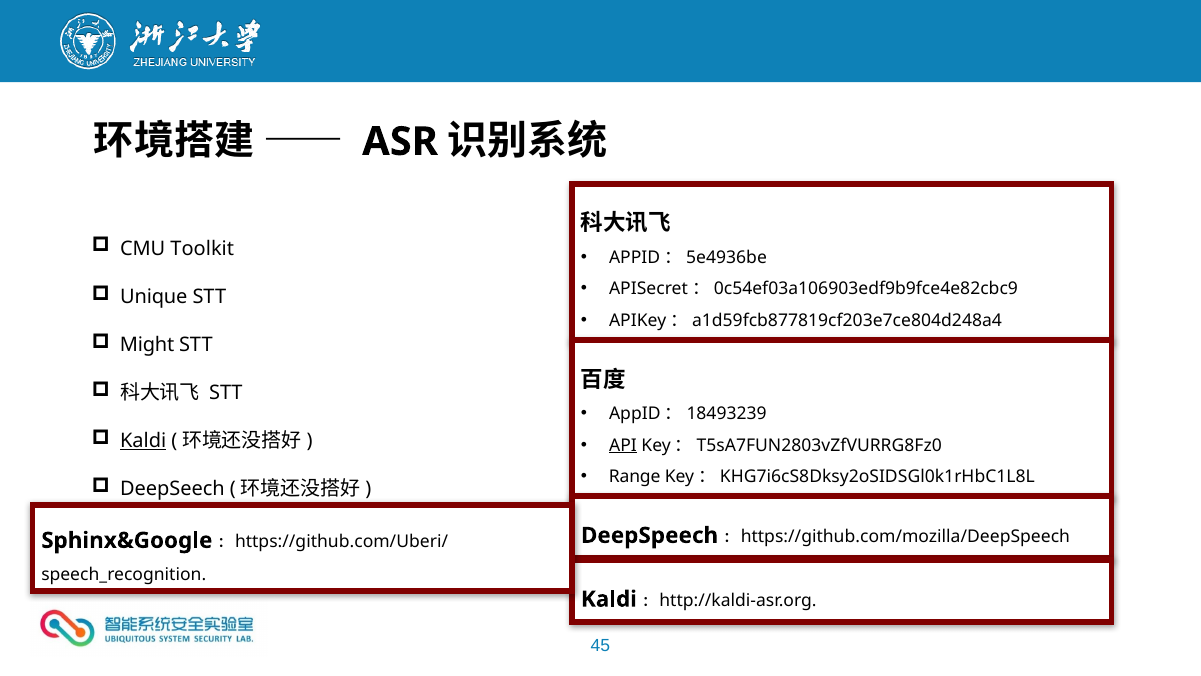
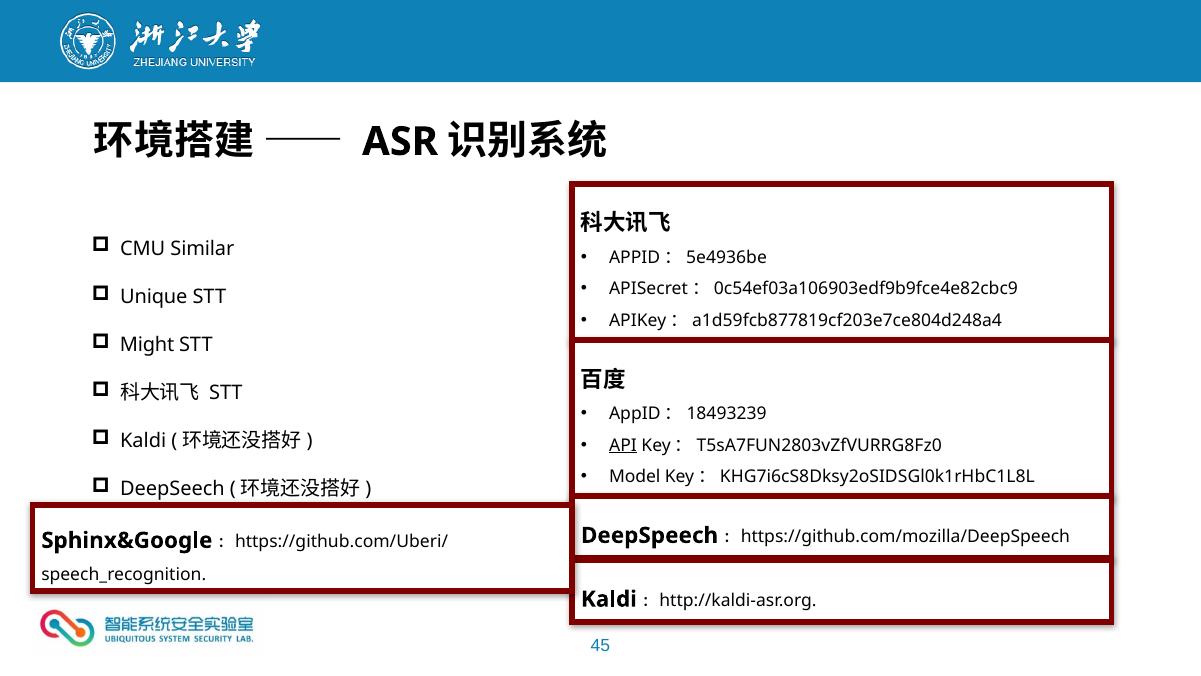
Toolkit: Toolkit -> Similar (202, 249)
Kaldi underline: present -> none (143, 441)
Range: Range -> Model (635, 477)
